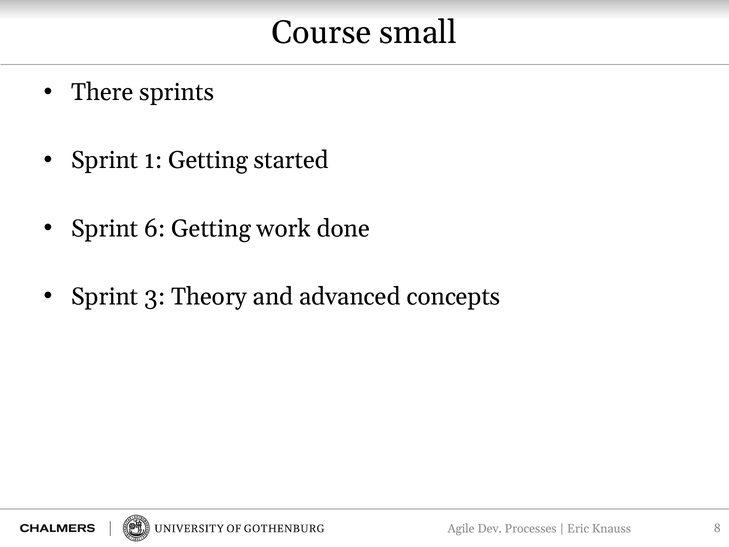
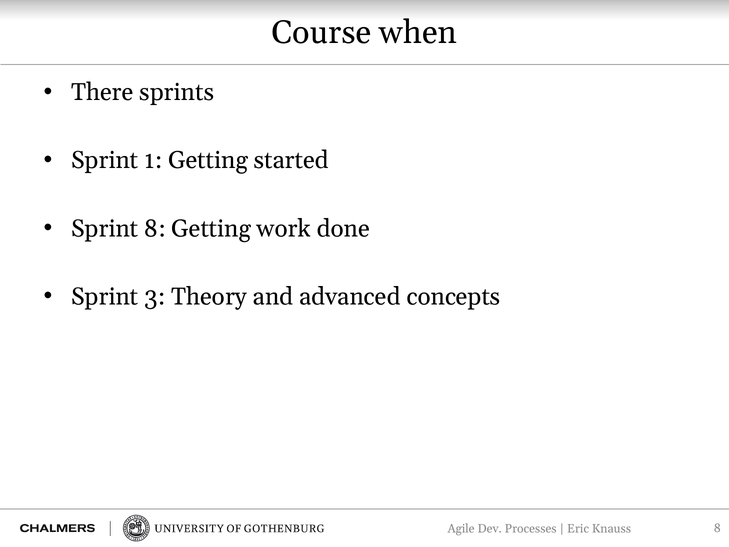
small: small -> when (418, 32)
Sprint 6: 6 -> 8 (155, 228)
